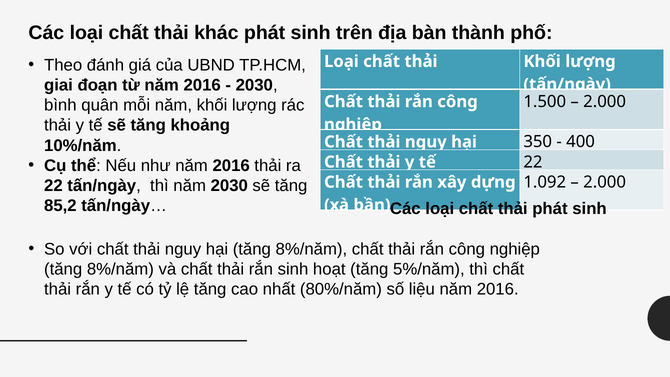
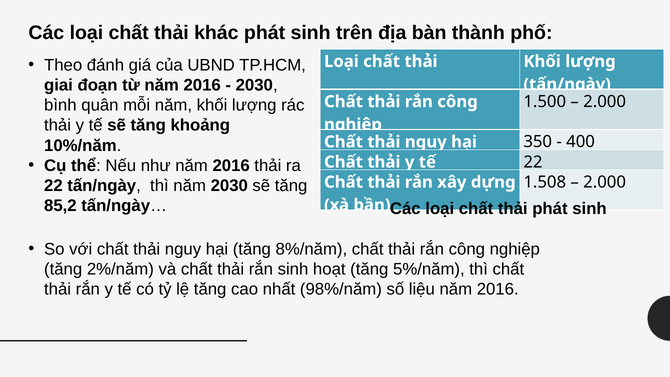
1.092: 1.092 -> 1.508 (545, 182)
8%/năm: 8%/năm -> 2%/năm (120, 269)
80%/năm: 80%/năm -> 98%/năm (341, 289)
